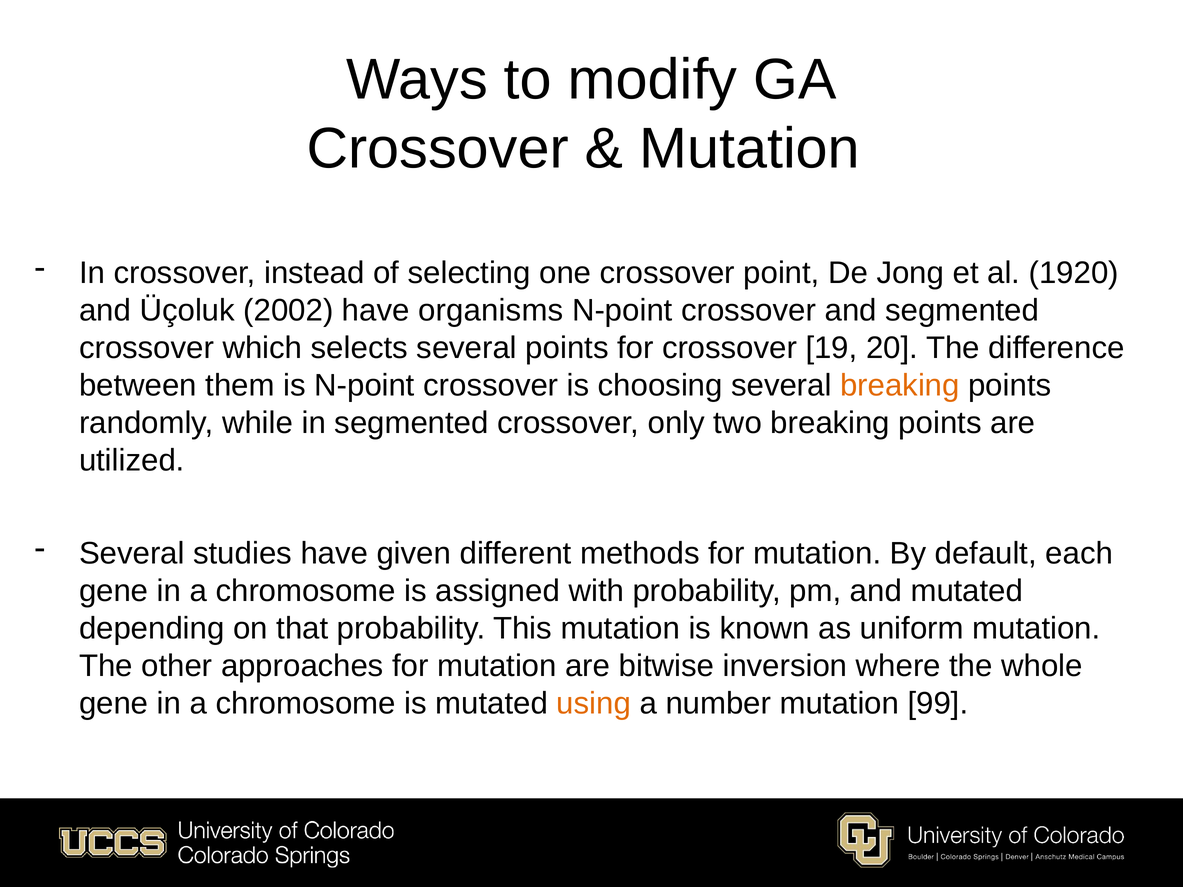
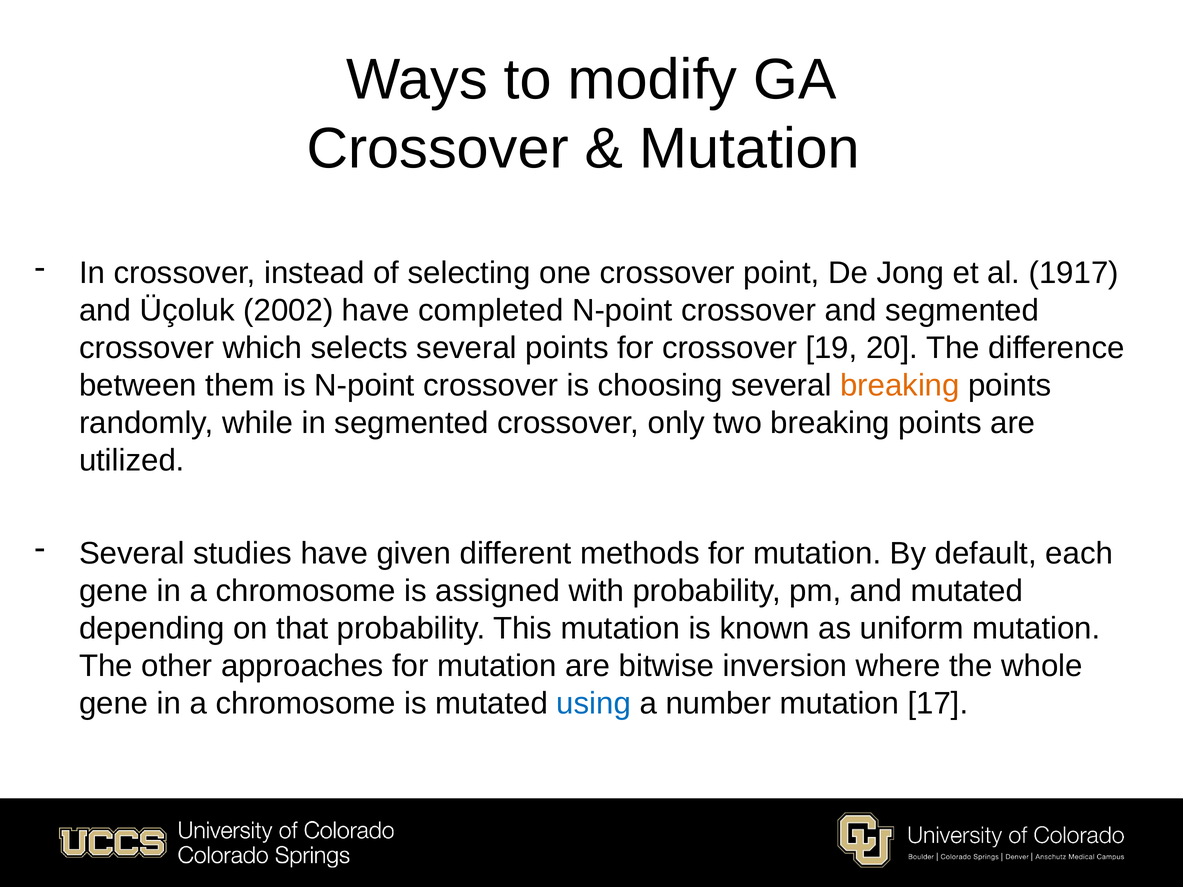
1920: 1920 -> 1917 (1074, 273)
organisms: organisms -> completed (491, 311)
using colour: orange -> blue (594, 704)
99: 99 -> 17 (938, 704)
